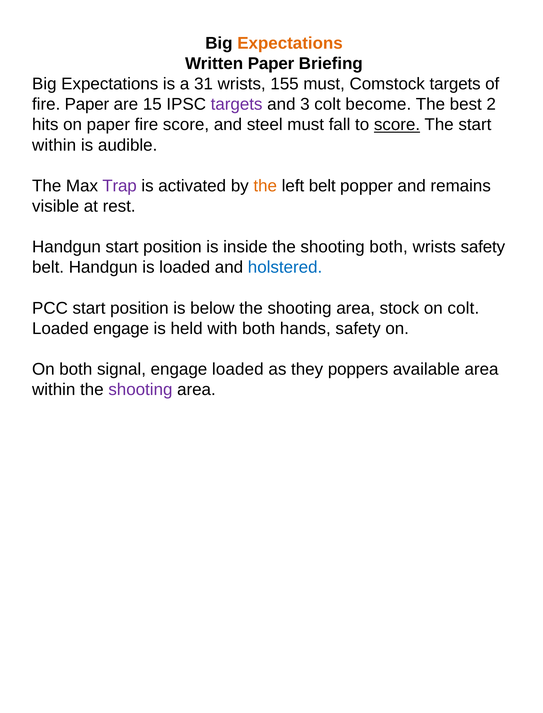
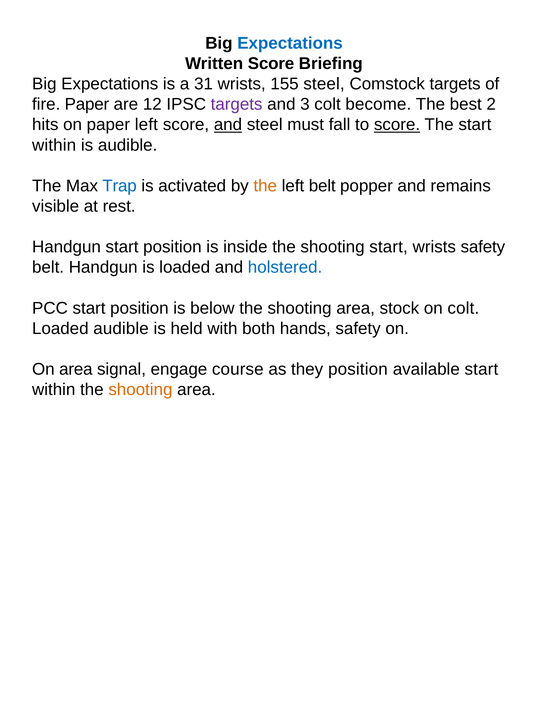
Expectations colour: orange -> blue (290, 43)
Written Paper: Paper -> Score (271, 64)
155 must: must -> steel (324, 84)
15: 15 -> 12 (152, 104)
paper fire: fire -> left (146, 125)
and underline: none -> present (228, 125)
Trap colour: purple -> blue (120, 186)
shooting both: both -> start (389, 247)
Loaded engage: engage -> audible (121, 328)
On both: both -> area (76, 369)
engage loaded: loaded -> course (238, 369)
they poppers: poppers -> position (358, 369)
available area: area -> start (481, 369)
shooting colour: purple -> orange (140, 389)
